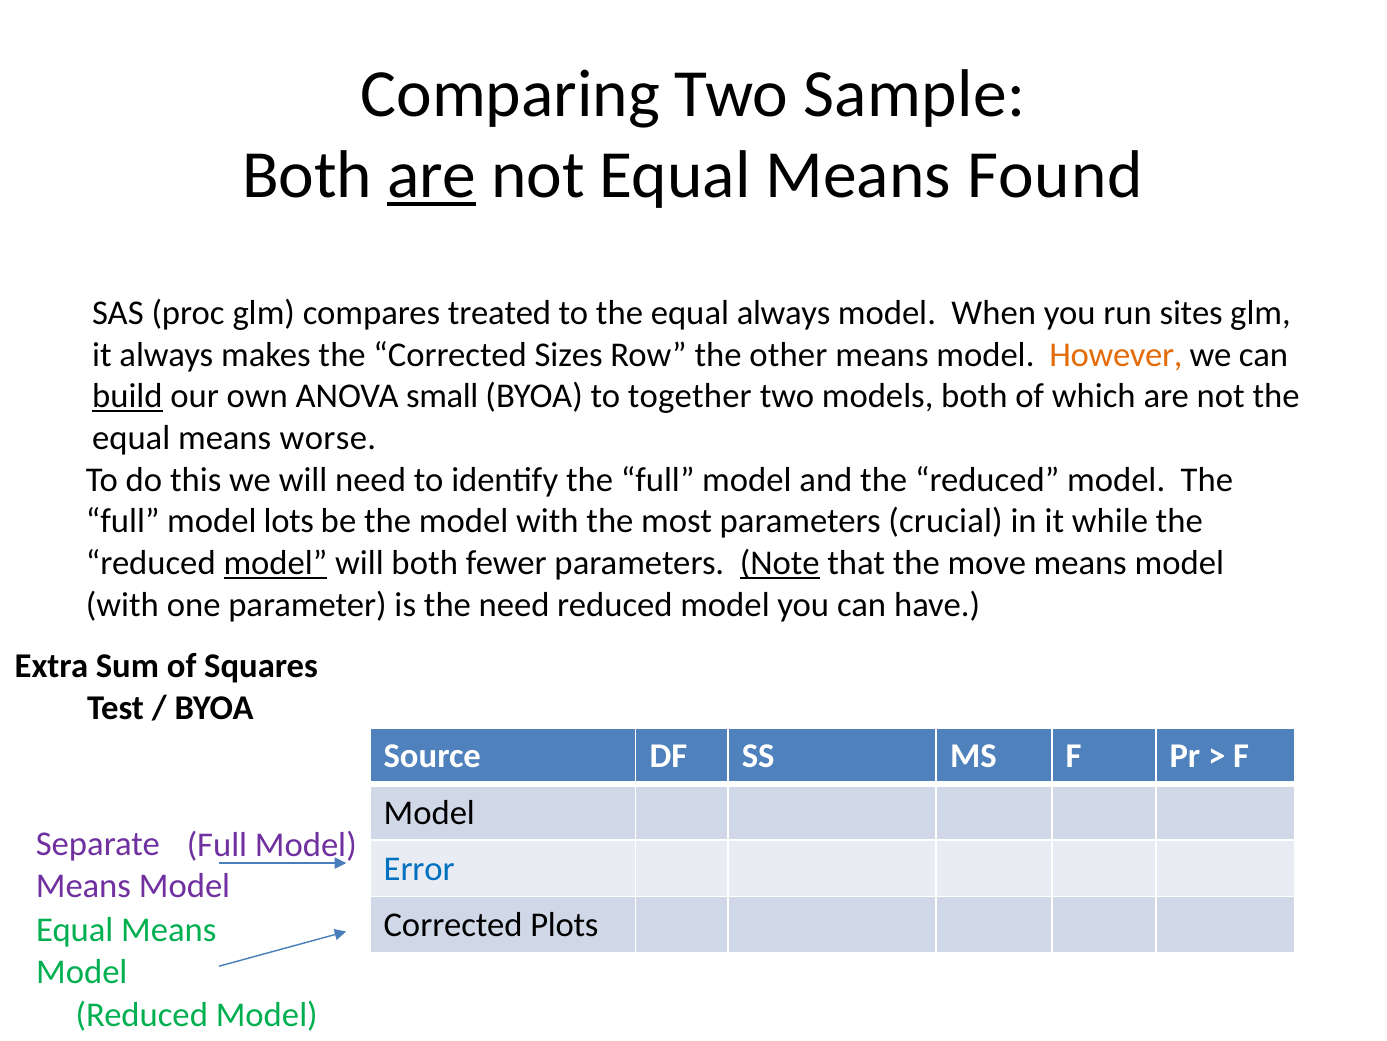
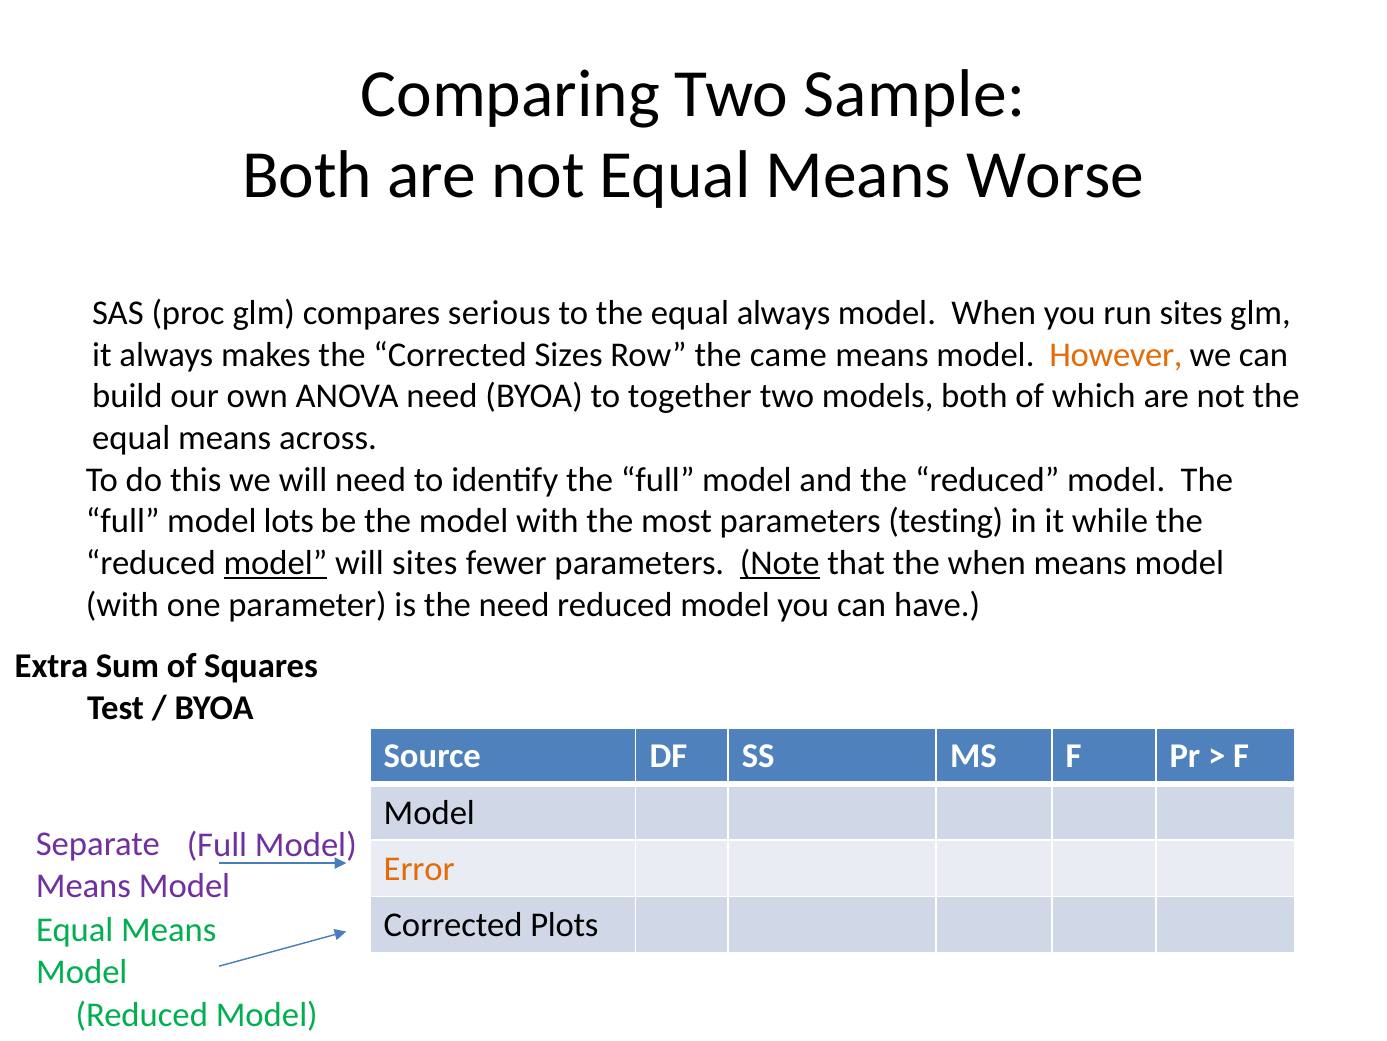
are underline: present -> none (432, 175)
Found: Found -> Worse (1055, 175)
treated: treated -> serious (499, 313)
other: other -> came (788, 354)
build underline: present -> none (127, 396)
ANOVA small: small -> need (442, 396)
worse: worse -> across (328, 438)
crucial: crucial -> testing (946, 521)
will both: both -> sites (425, 563)
the move: move -> when (987, 563)
Error colour: blue -> orange (419, 868)
